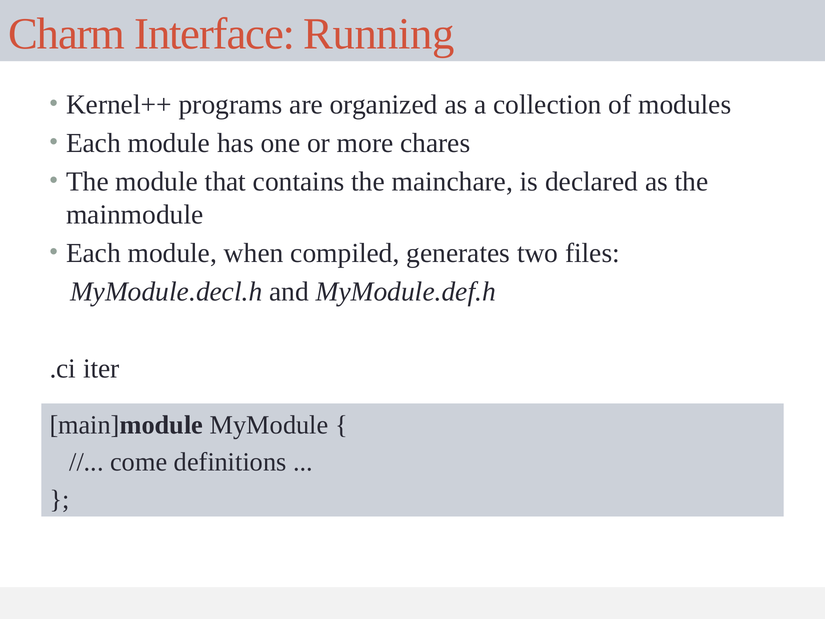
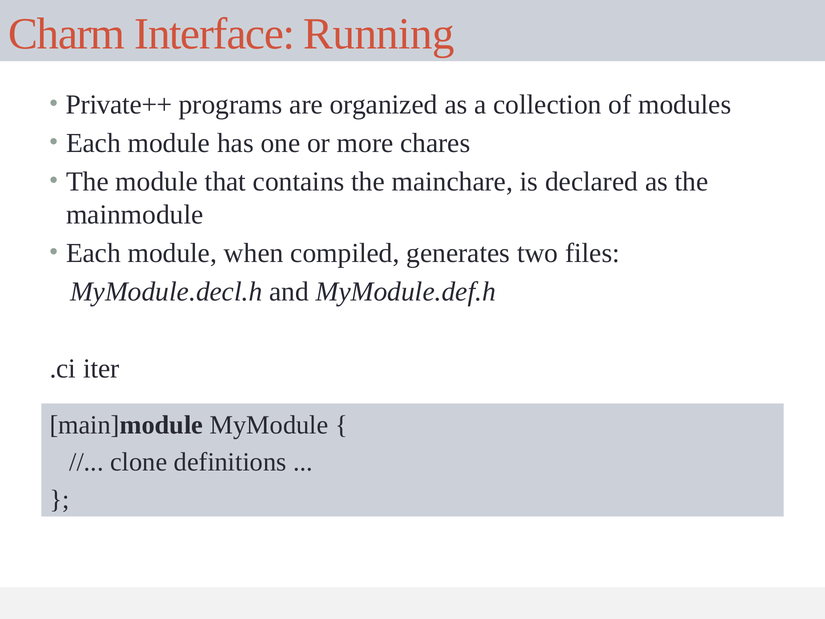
Kernel++: Kernel++ -> Private++ (119, 105)
come: come -> clone (139, 462)
